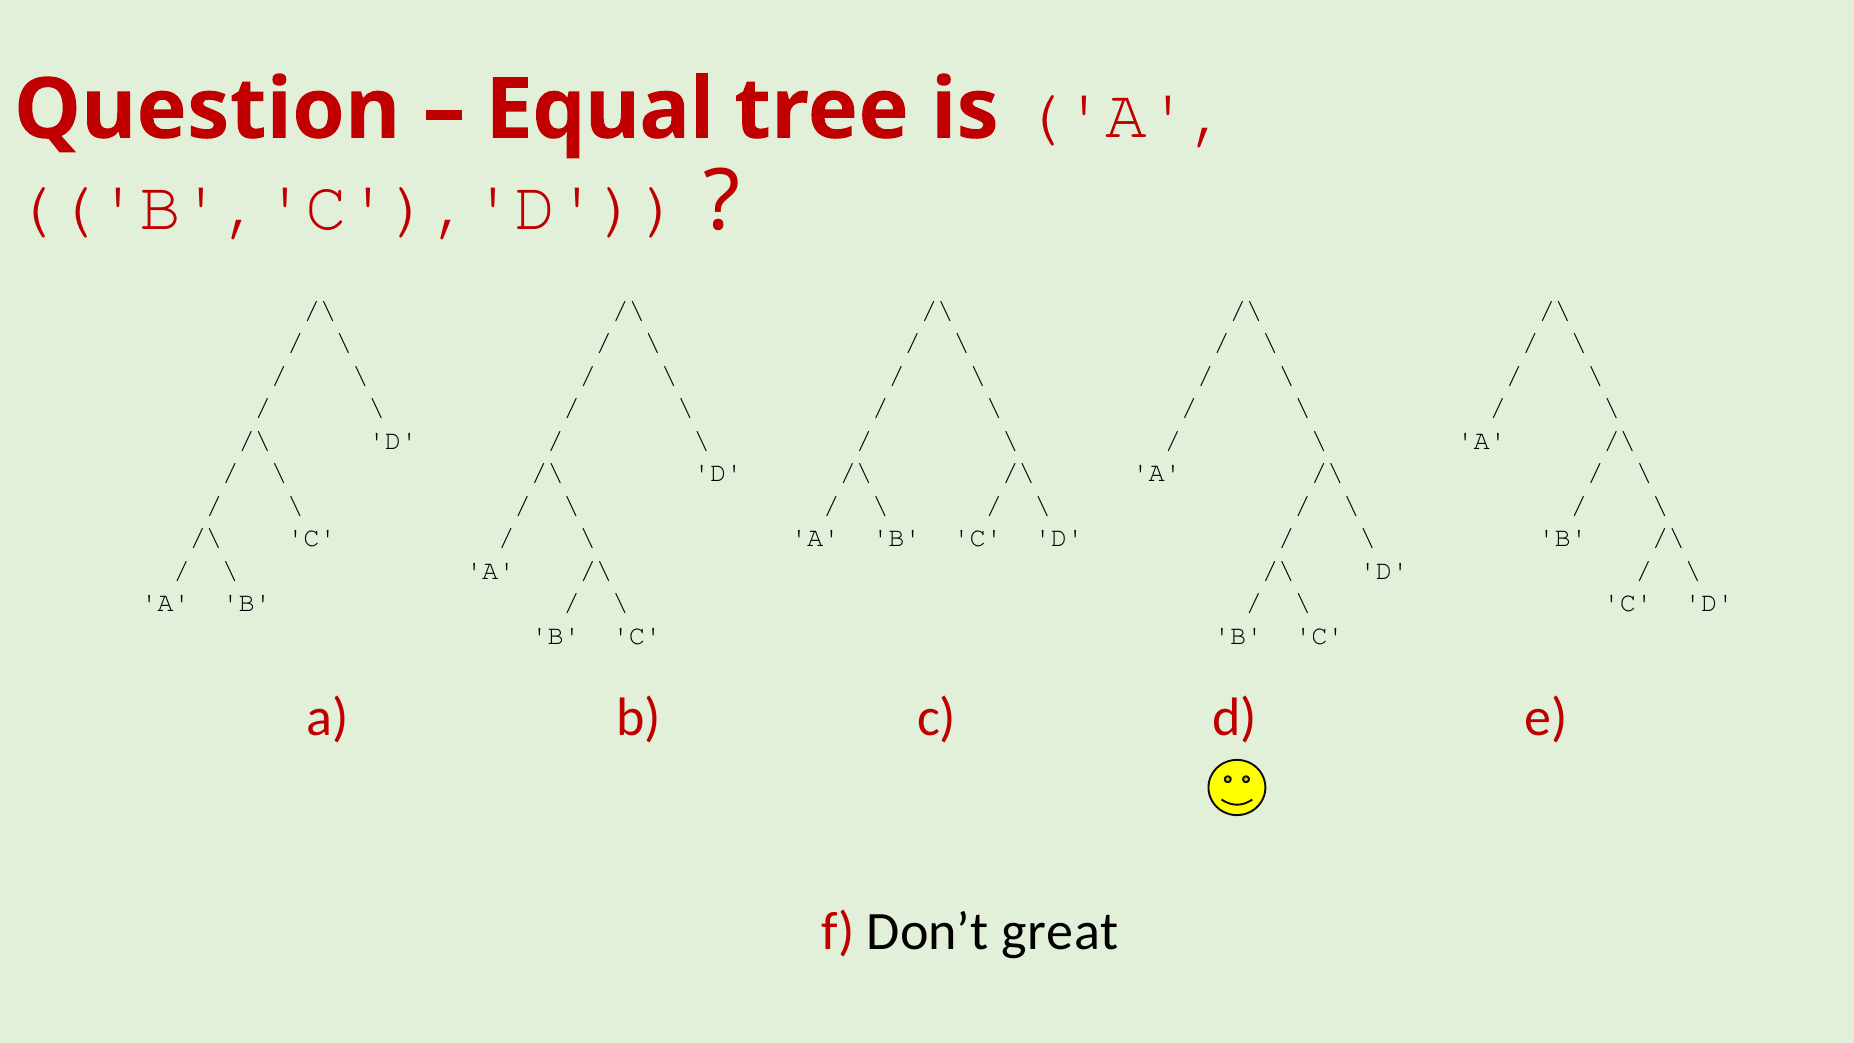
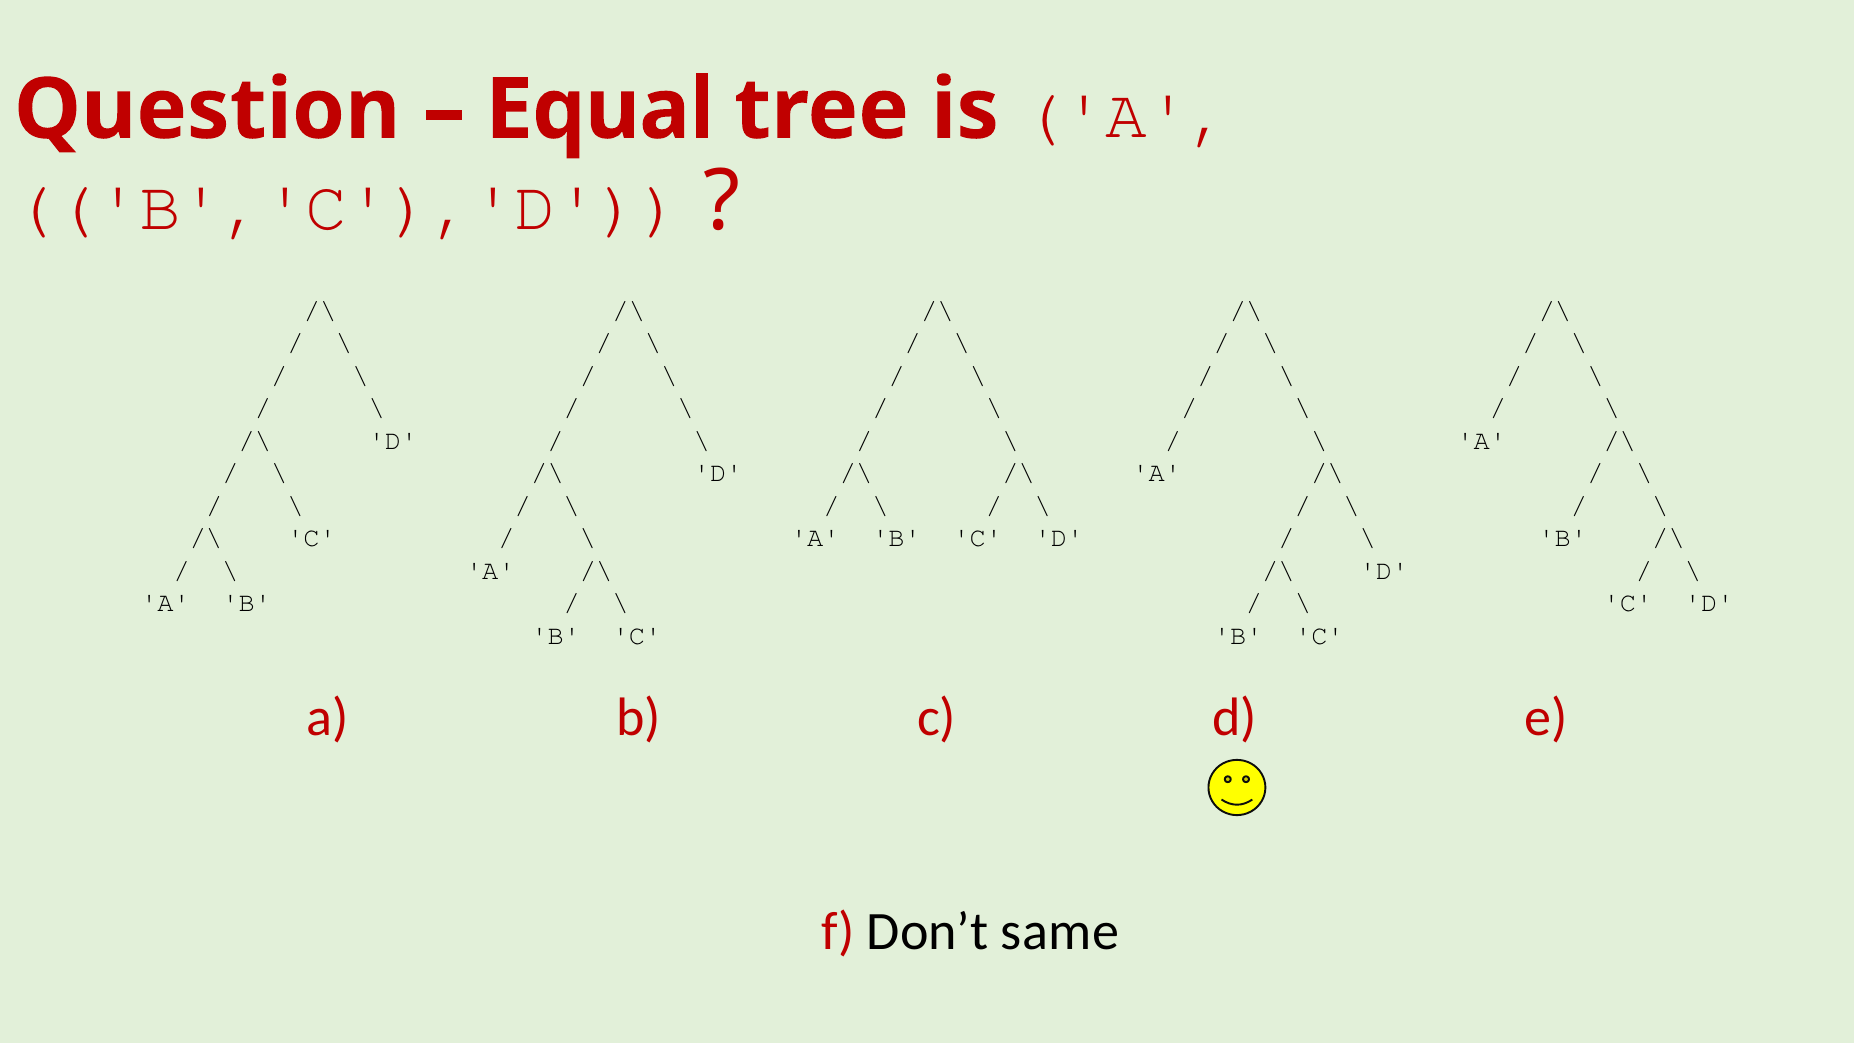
great: great -> same (1060, 931)
